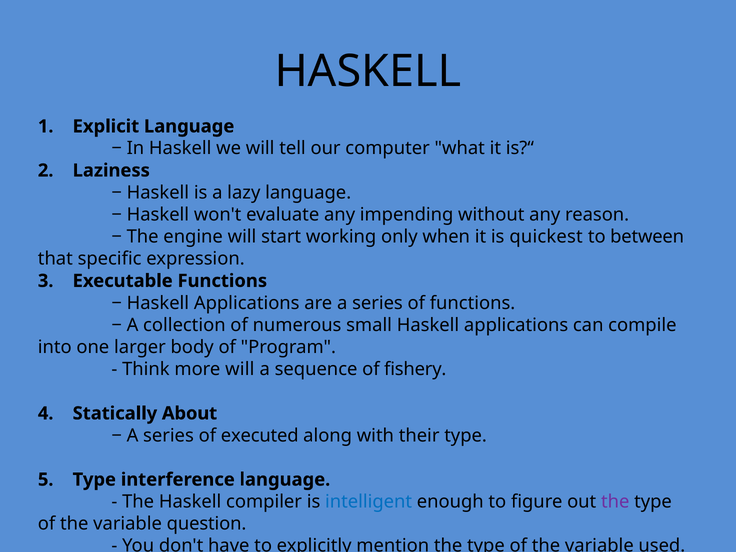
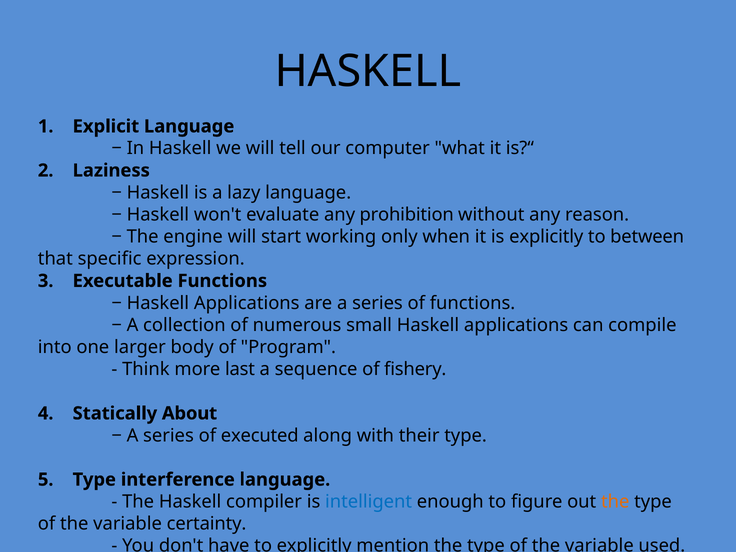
impending: impending -> prohibition (407, 215)
is quickest: quickest -> explicitly (546, 237)
more will: will -> last (240, 369)
the colour: purple -> orange (615, 502)
question: question -> certainty (207, 524)
